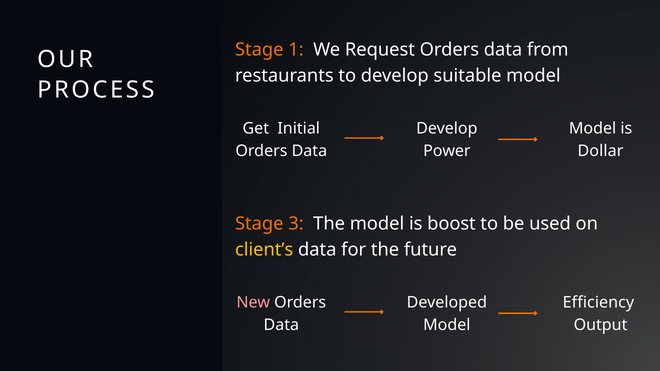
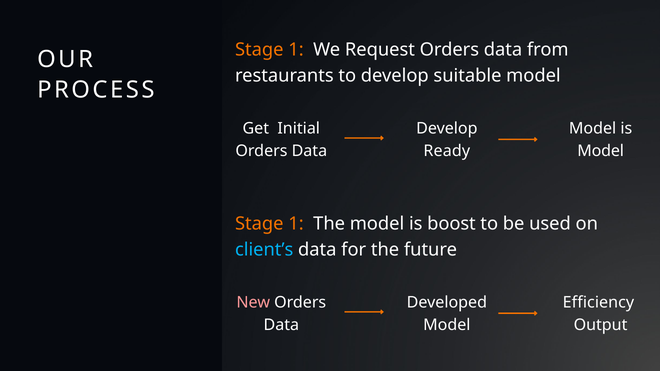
Power: Power -> Ready (447, 151)
Dollar: Dollar -> Model (601, 151)
3: 3 -> 1 (296, 224)
client’s colour: yellow -> light blue (264, 250)
